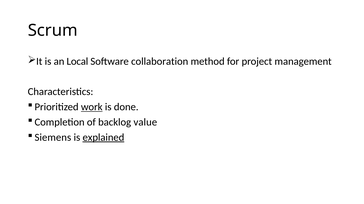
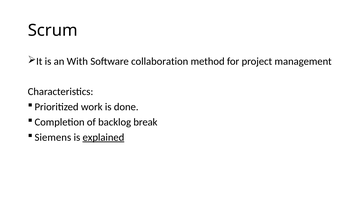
Local: Local -> With (77, 62)
work underline: present -> none (92, 107)
value: value -> break (145, 123)
